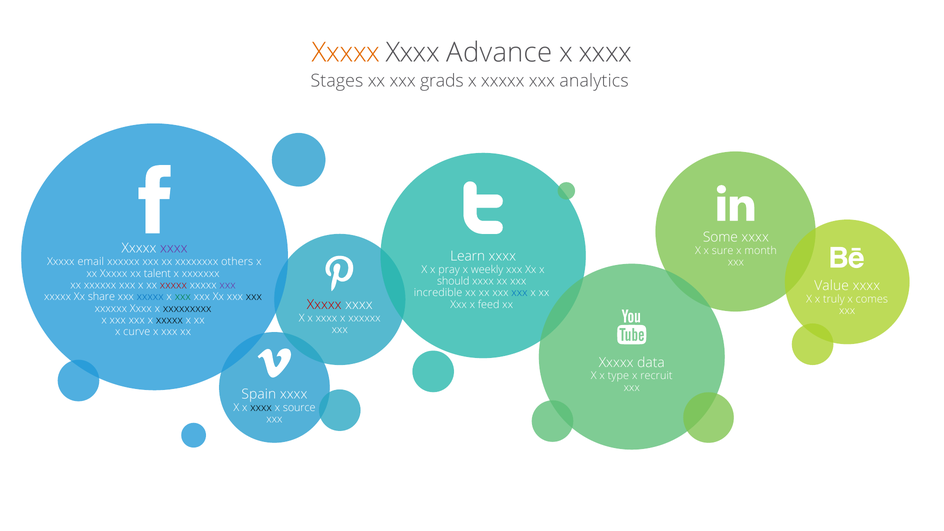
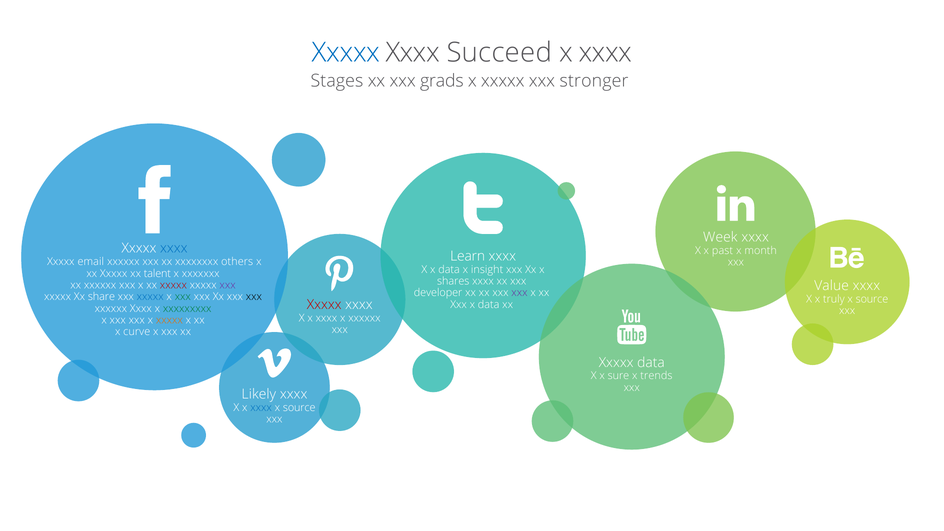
Xxxxx colour: orange -> blue (346, 53)
Advance: Advance -> Succeed (499, 53)
analytics: analytics -> stronger (594, 81)
Some: Some -> Week (720, 237)
xxxx colour: purple -> blue (174, 248)
sure: sure -> past (723, 251)
X x pray: pray -> data (449, 270)
weekly: weekly -> insight (487, 270)
should: should -> shares (453, 281)
incredible: incredible -> developer (438, 293)
xxx colour: blue -> purple (519, 293)
comes: comes -> source (872, 299)
Xxx x feed: feed -> data (489, 305)
xxxxxxxxx colour: black -> green (187, 308)
xxxxx colour: black -> orange (169, 320)
type: type -> sure (618, 376)
recruit: recruit -> trends (656, 376)
Spain: Spain -> Likely (259, 394)
xxxx colour: black -> blue (261, 407)
